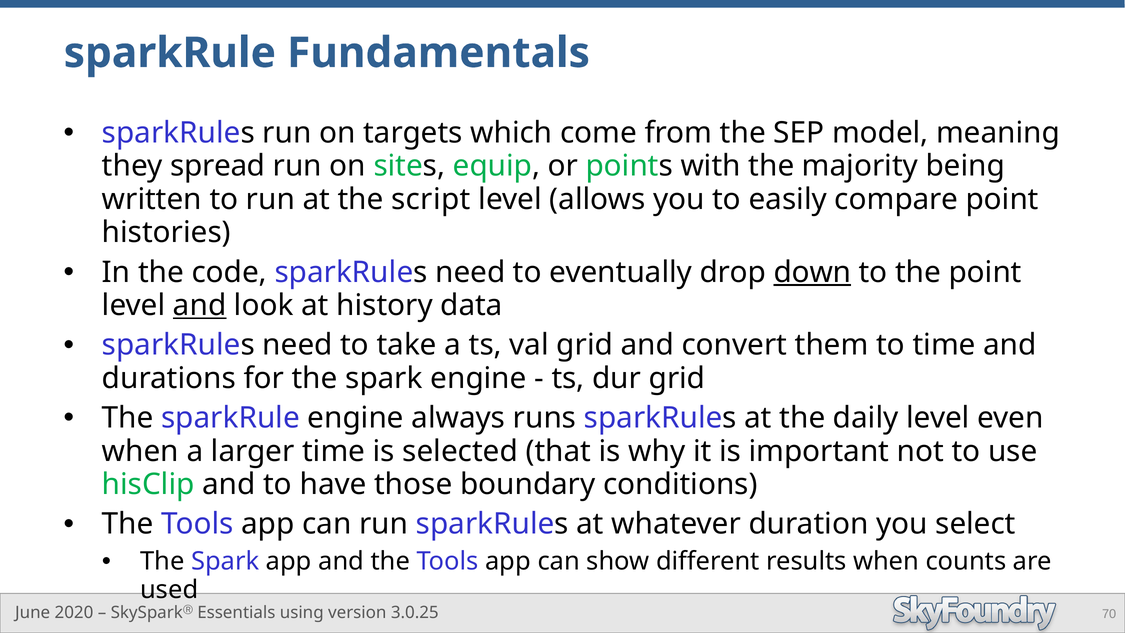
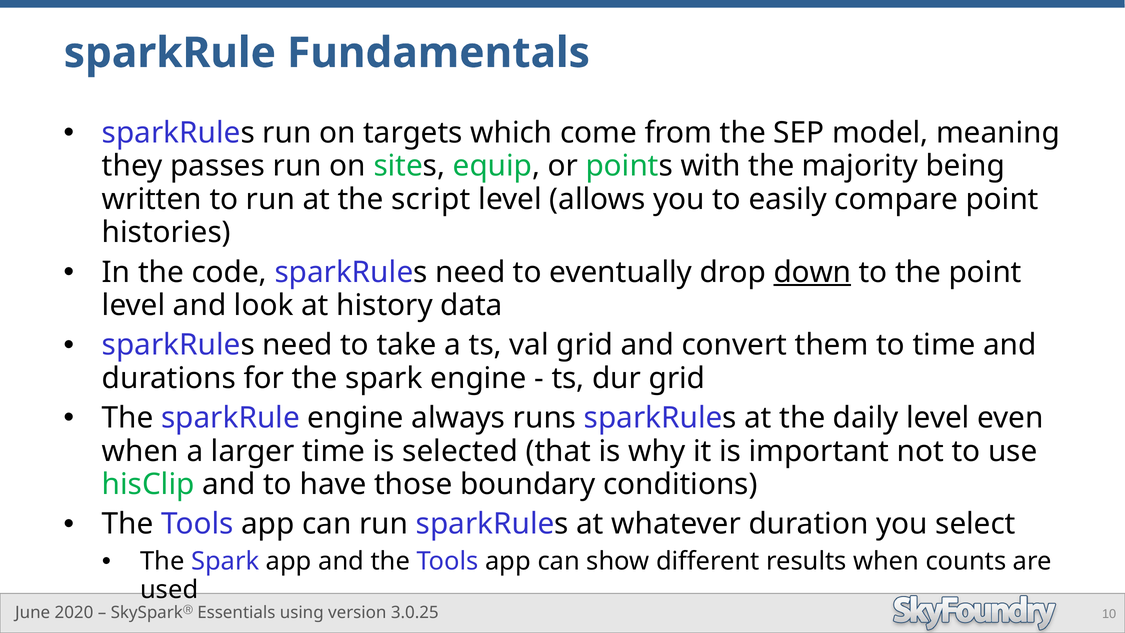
spread: spread -> passes (218, 166)
and underline: present -> none (200, 305)
70: 70 -> 10 (1109, 614)
